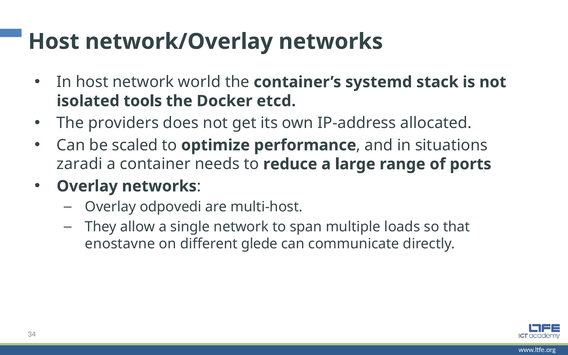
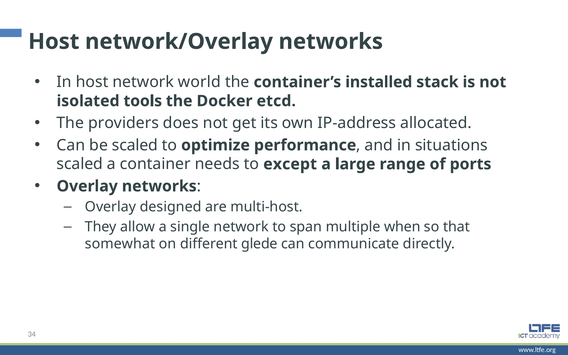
systemd: systemd -> installed (379, 82)
zaradi: zaradi -> scaled (80, 164)
reduce: reduce -> except (290, 164)
odpovedi: odpovedi -> designed (171, 207)
loads: loads -> when (402, 227)
enostavne: enostavne -> somewhat (120, 244)
